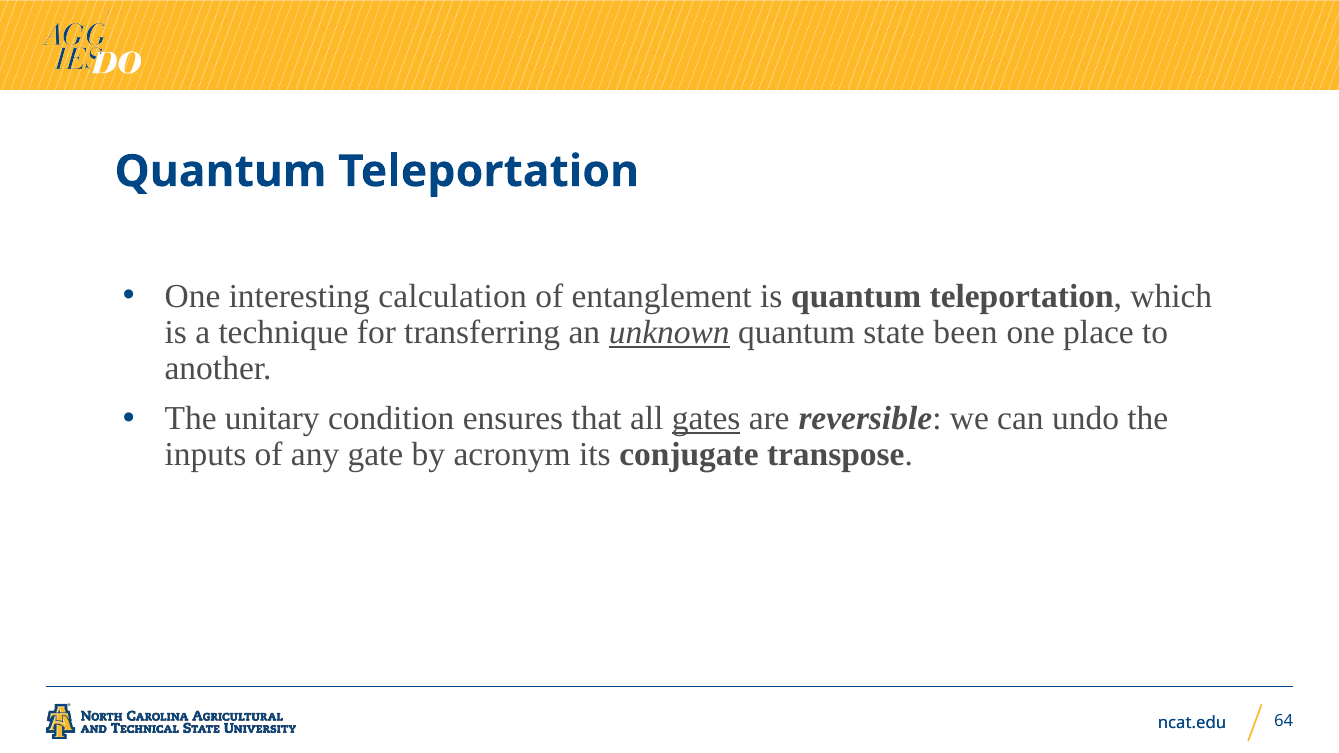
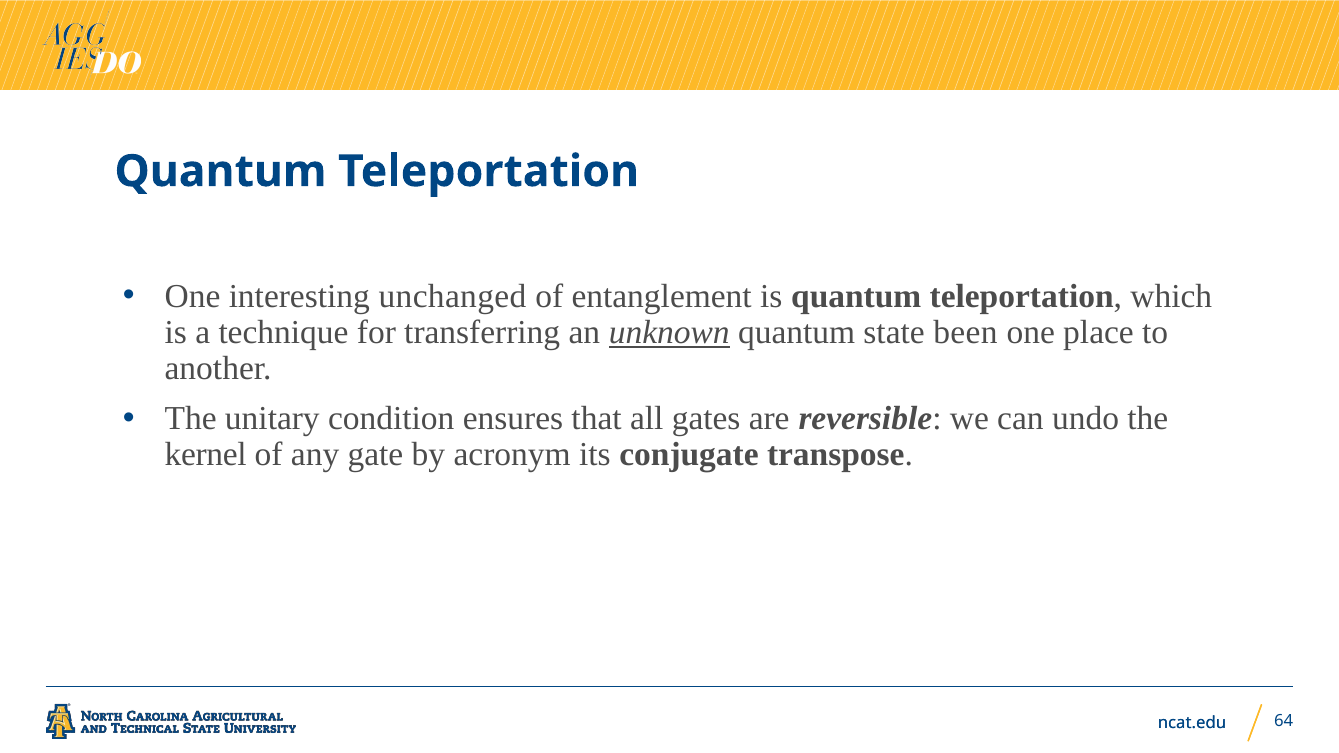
calculation: calculation -> unchanged (452, 296)
gates underline: present -> none (706, 418)
inputs: inputs -> kernel (206, 455)
